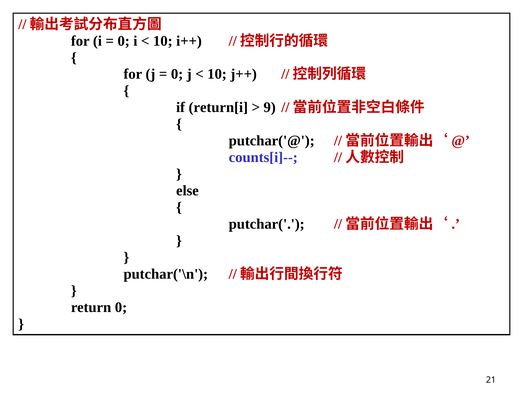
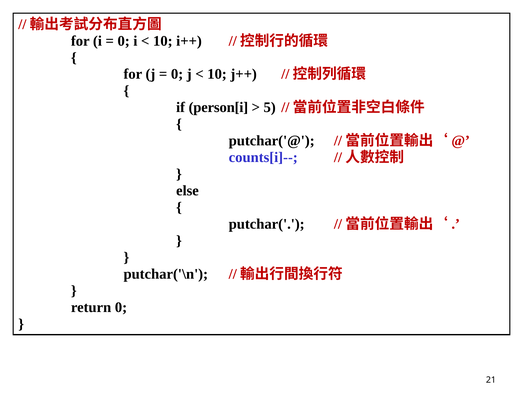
return[i: return[i -> person[i (218, 108)
9: 9 -> 5 (270, 108)
